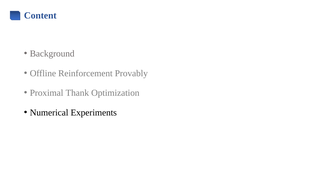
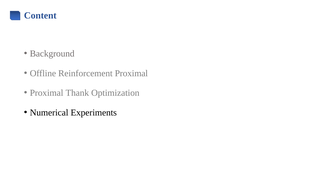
Reinforcement Provably: Provably -> Proximal (131, 74)
